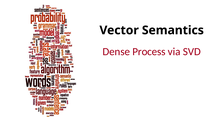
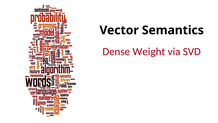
Process: Process -> Weight (149, 52)
